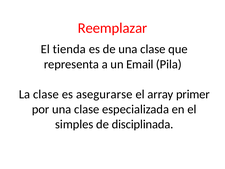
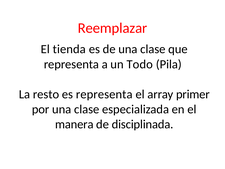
Email: Email -> Todo (140, 64)
La clase: clase -> resto (46, 94)
es asegurarse: asegurarse -> representa (104, 94)
simples: simples -> manera (74, 124)
